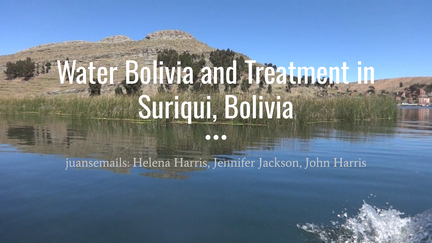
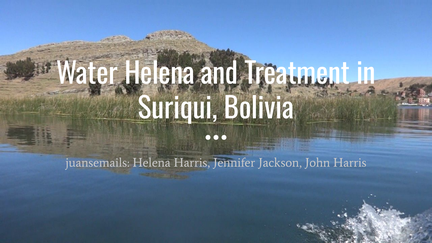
Water Bolivia: Bolivia -> Helena (159, 74)
